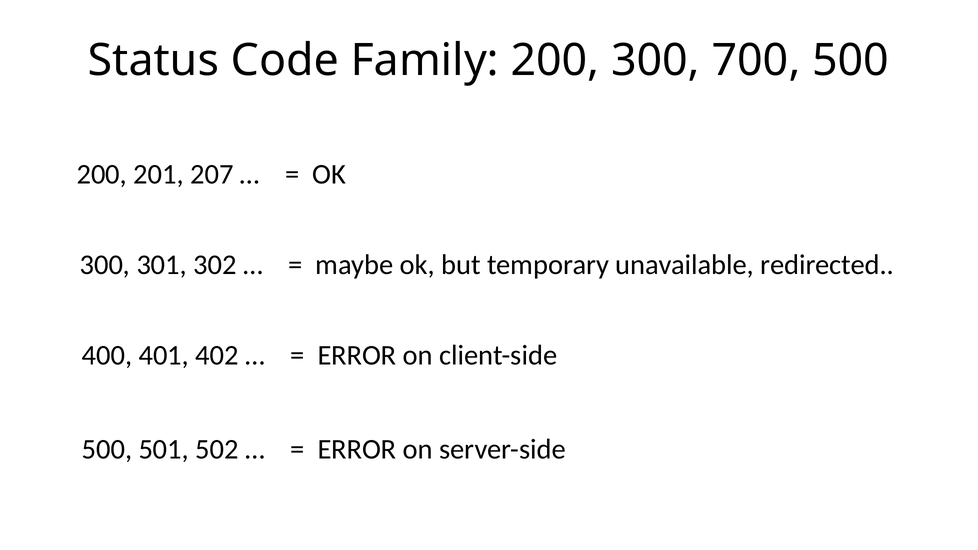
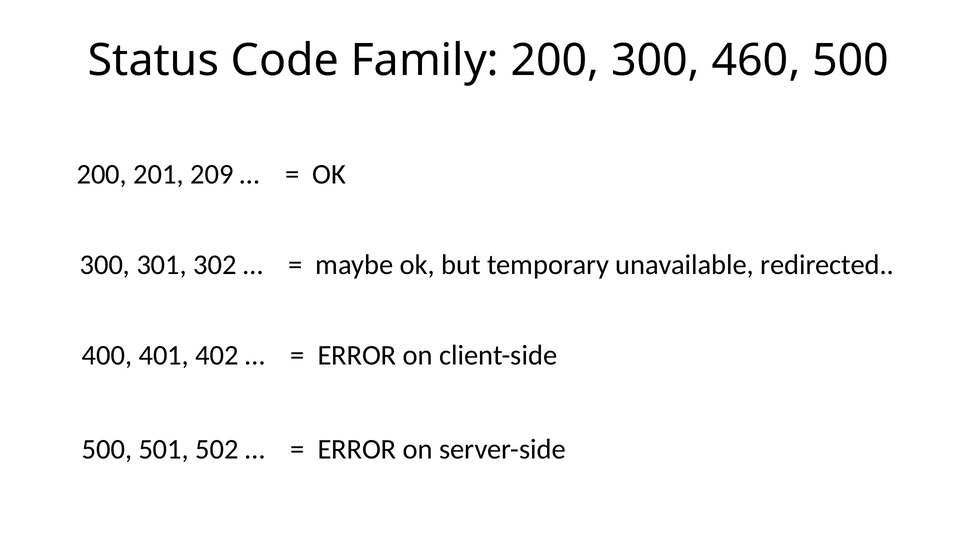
700: 700 -> 460 (756, 61)
207: 207 -> 209 (212, 174)
